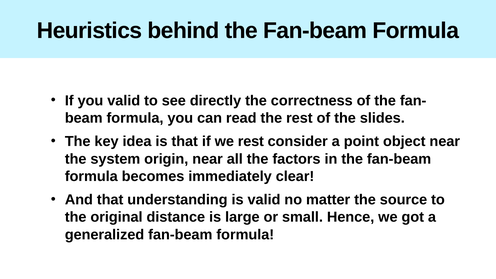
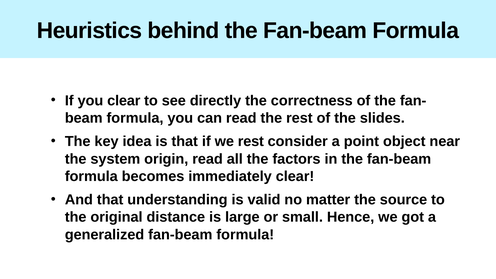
you valid: valid -> clear (124, 101)
origin near: near -> read (208, 159)
